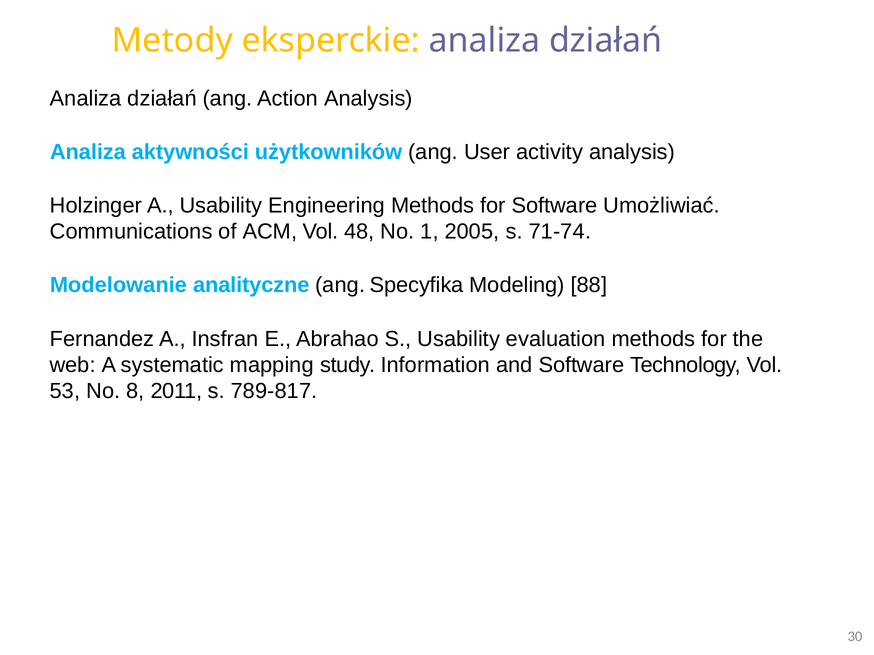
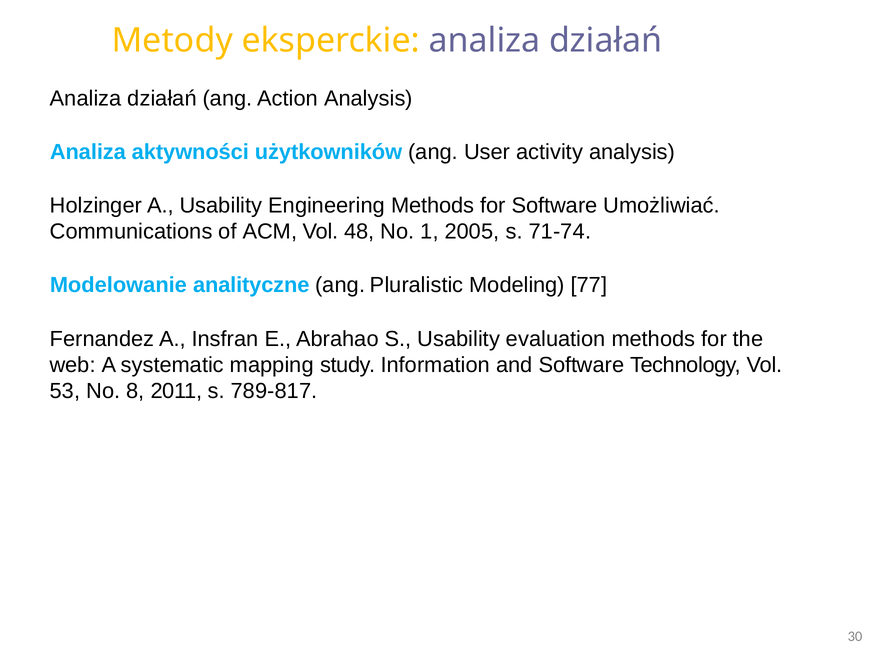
Specyfika: Specyfika -> Pluralistic (417, 286)
88: 88 -> 77 (589, 286)
